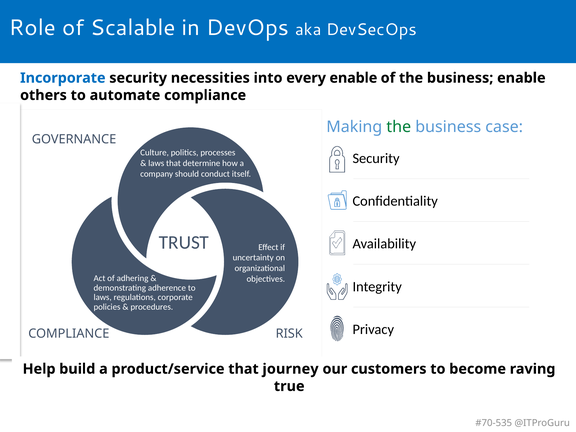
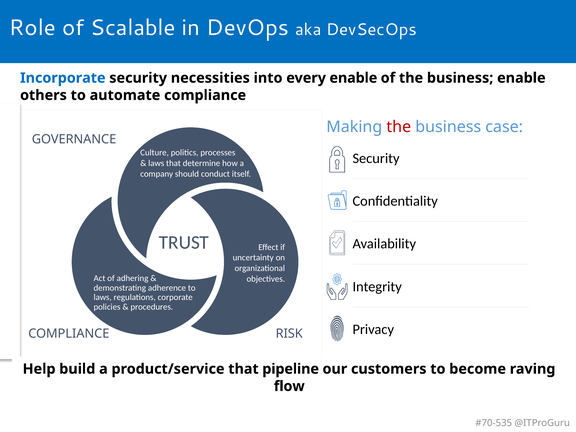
the colour: green -> red (399, 127)
journey: journey -> pipeline (291, 369)
true: true -> flow (289, 386)
